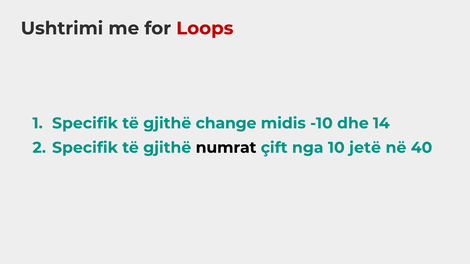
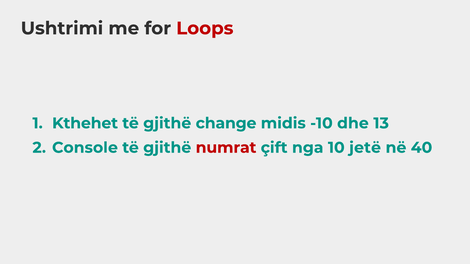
Specifik: Specifik -> Kthehet (85, 123)
14: 14 -> 13 (381, 123)
Specifik: Specifik -> Console (85, 148)
numrat colour: black -> red (226, 148)
